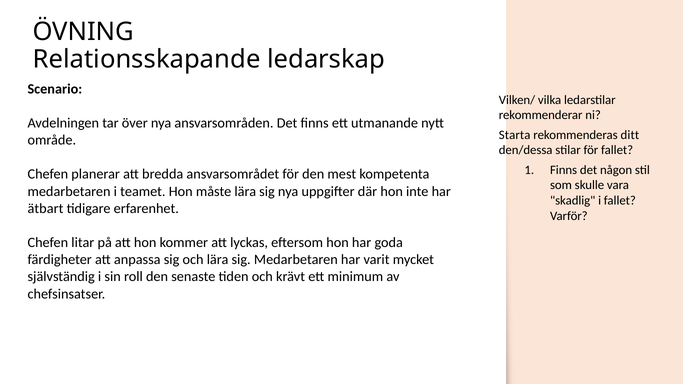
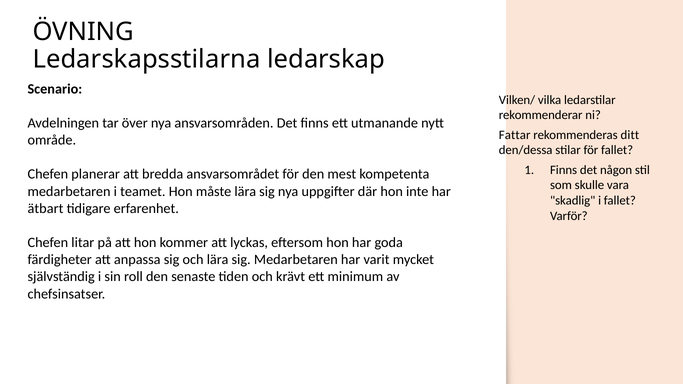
Relationsskapande: Relationsskapande -> Ledarskapsstilarna (147, 59)
Starta: Starta -> Fattar (515, 135)
